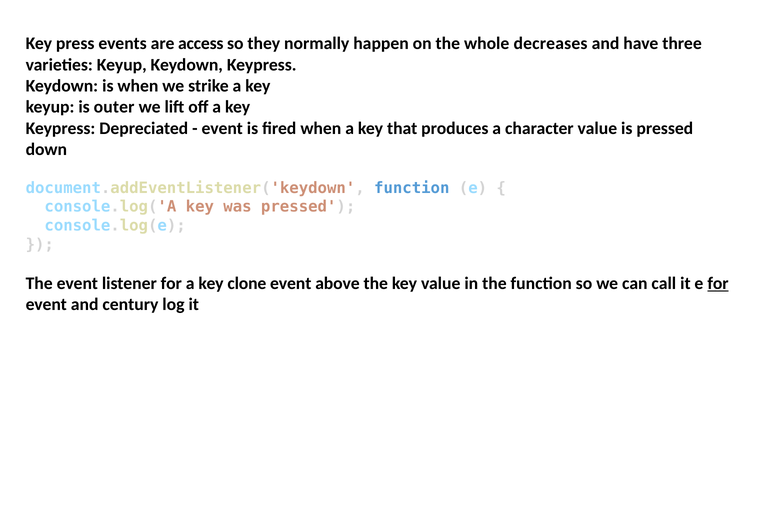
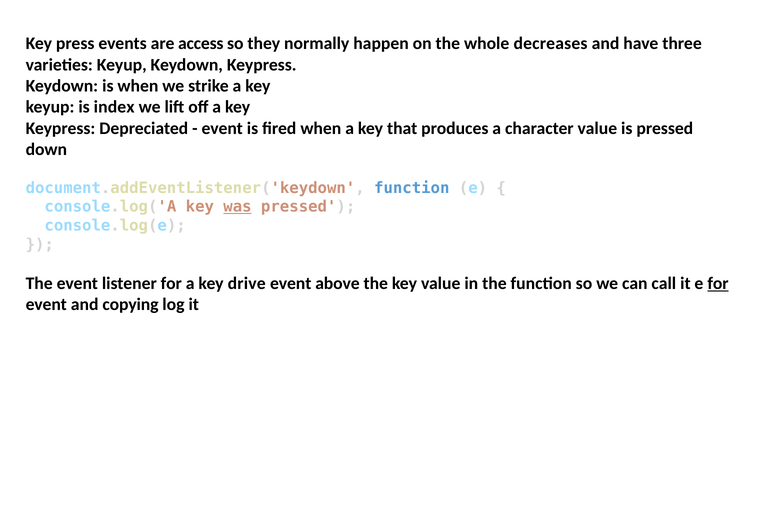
outer: outer -> index (114, 107)
was underline: none -> present (238, 207)
clone: clone -> drive (247, 284)
century: century -> copying (130, 305)
